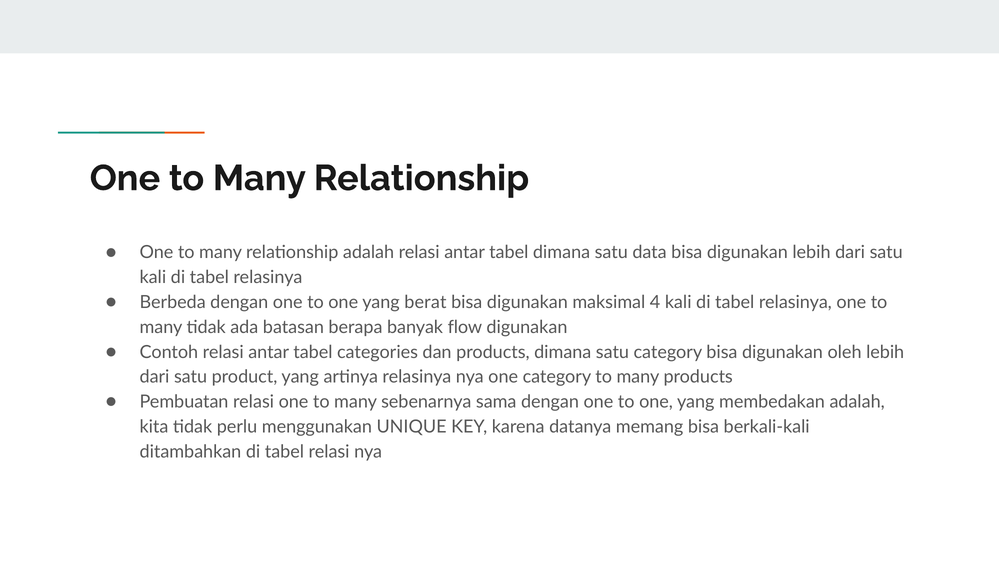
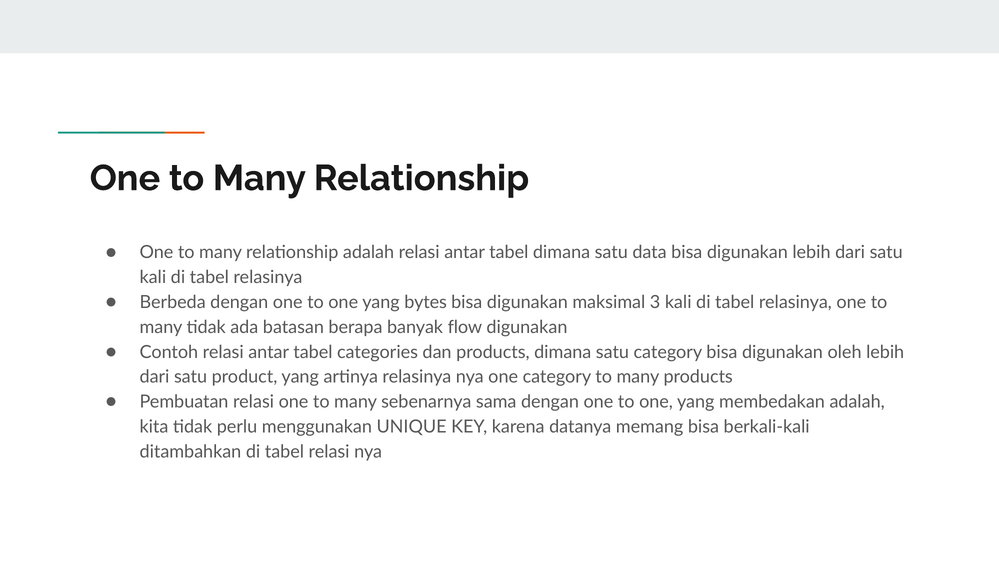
berat: berat -> bytes (426, 302)
4: 4 -> 3 (655, 302)
